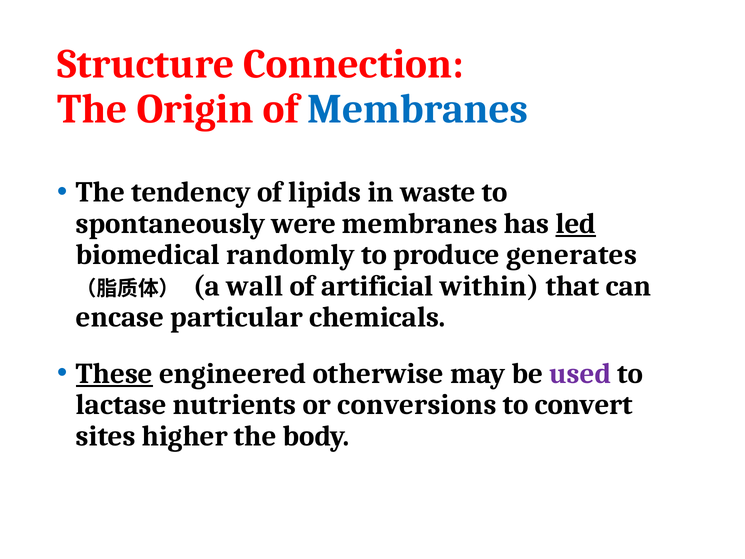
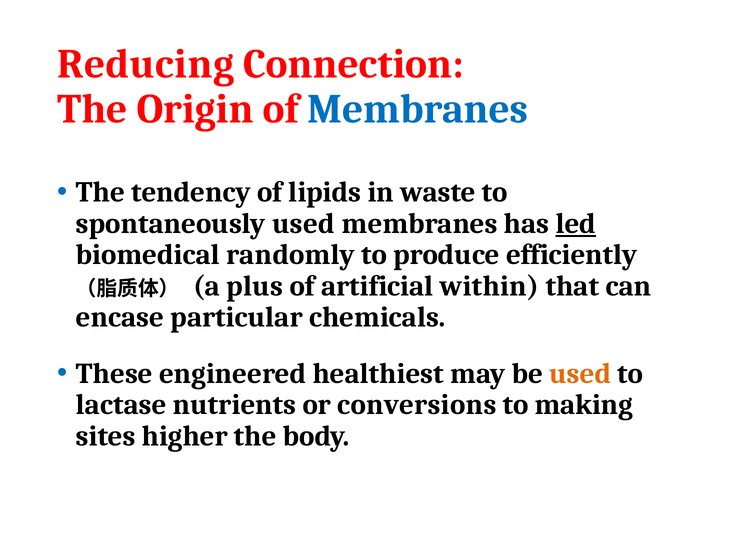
Structure: Structure -> Reducing (146, 64)
spontaneously were: were -> used (303, 223)
generates: generates -> efficiently (572, 255)
wall: wall -> plus (255, 286)
These underline: present -> none (114, 373)
otherwise: otherwise -> healthiest (378, 373)
used colour: purple -> orange (580, 373)
convert: convert -> making (584, 405)
